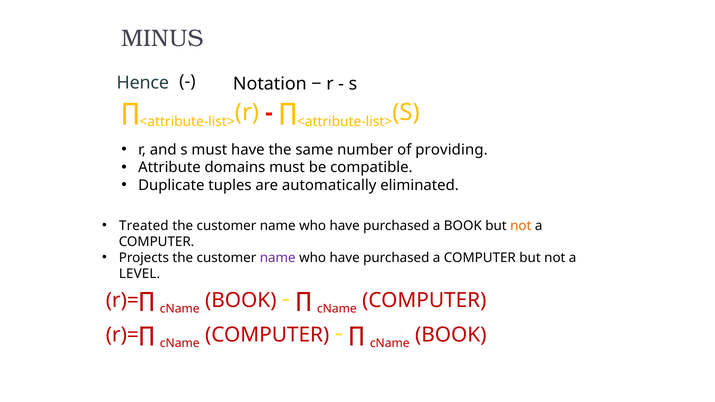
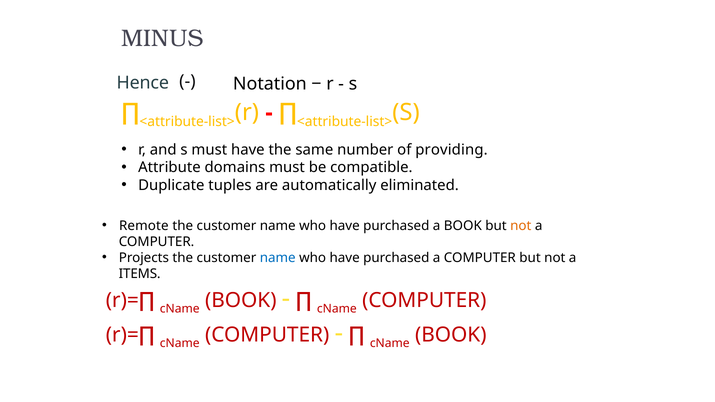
Treated: Treated -> Remote (144, 226)
name colour: purple -> blue (278, 258)
LEVEL: LEVEL -> ITEMS (140, 274)
